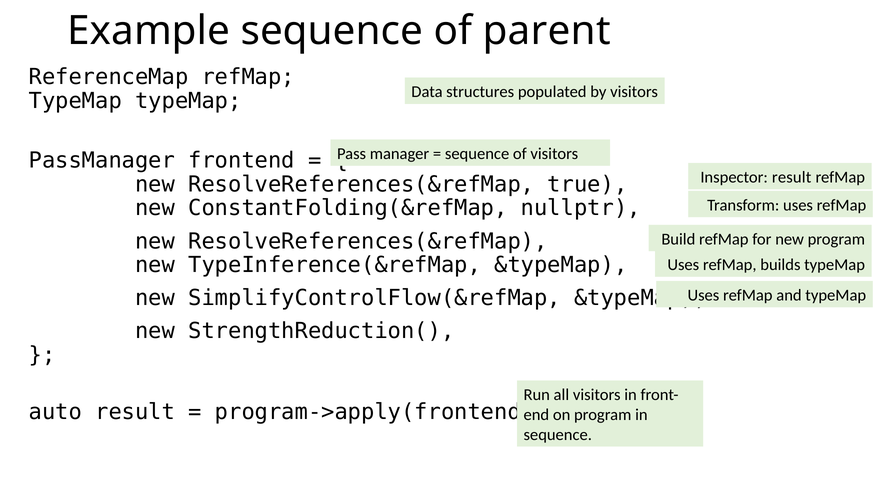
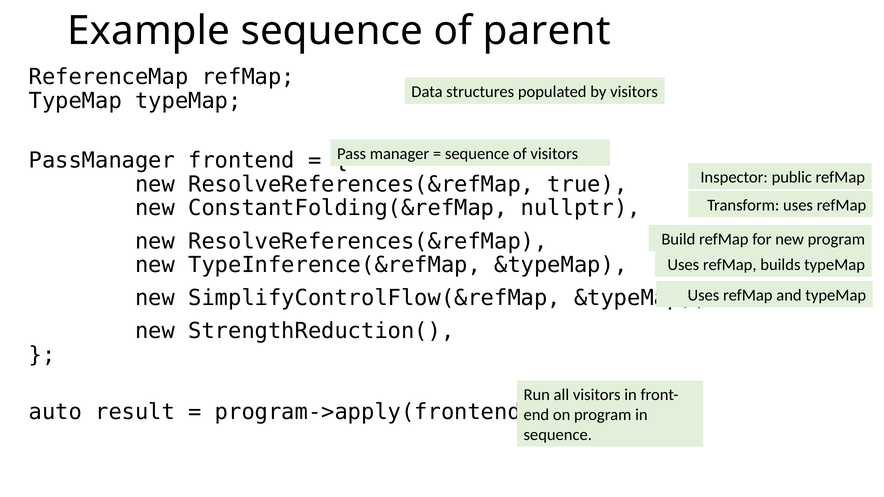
Inspector result: result -> public (792, 177)
